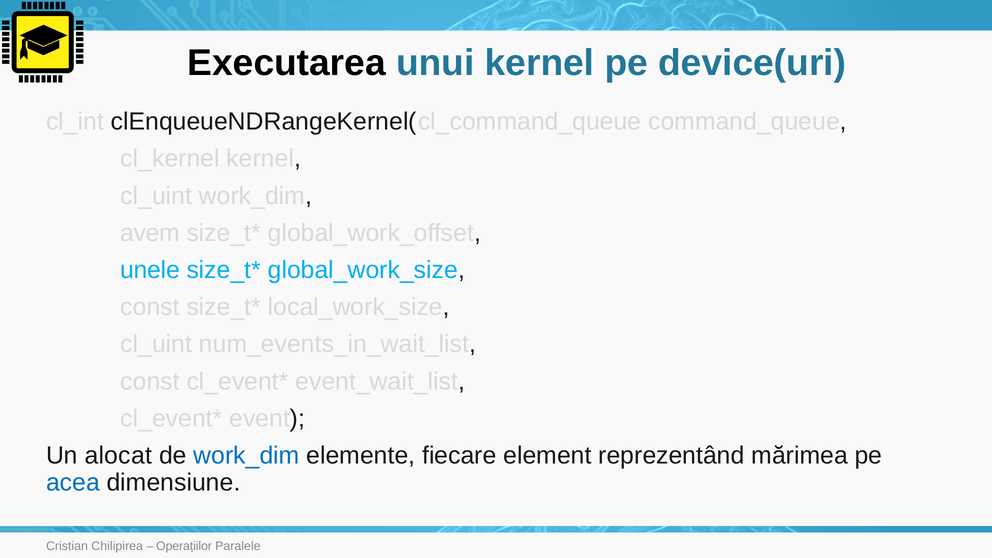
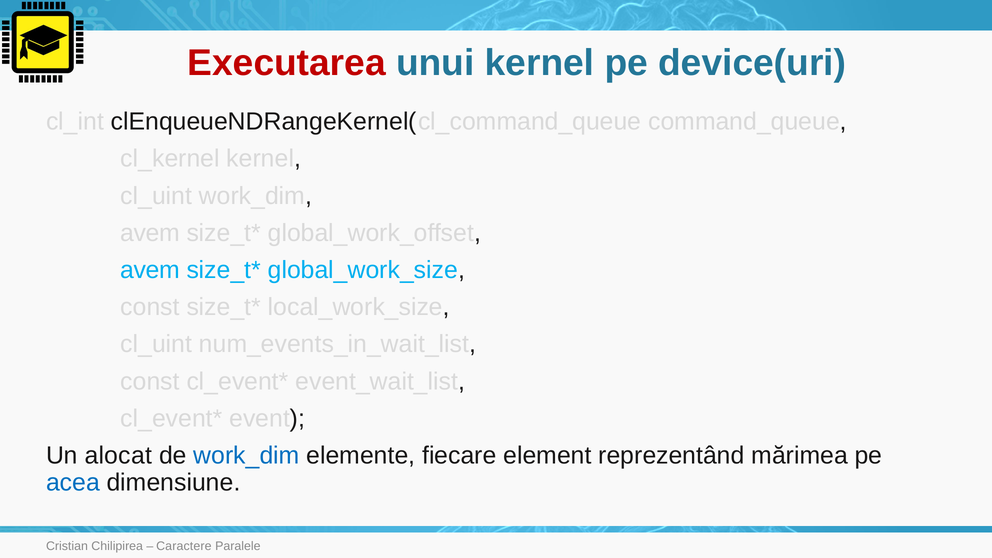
Executarea colour: black -> red (287, 63)
unele: unele -> avem (150, 270)
Operațiilor: Operațiilor -> Caractere (184, 546)
